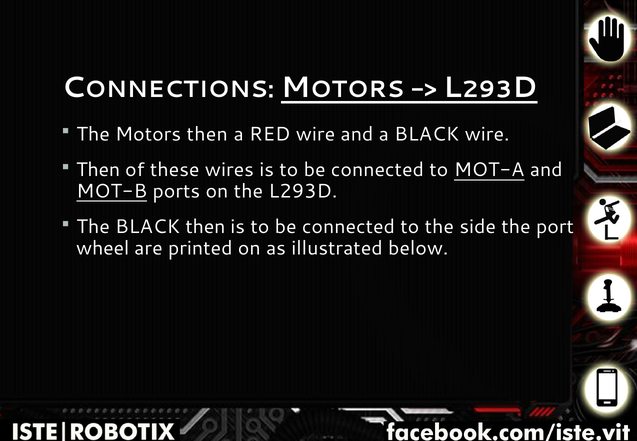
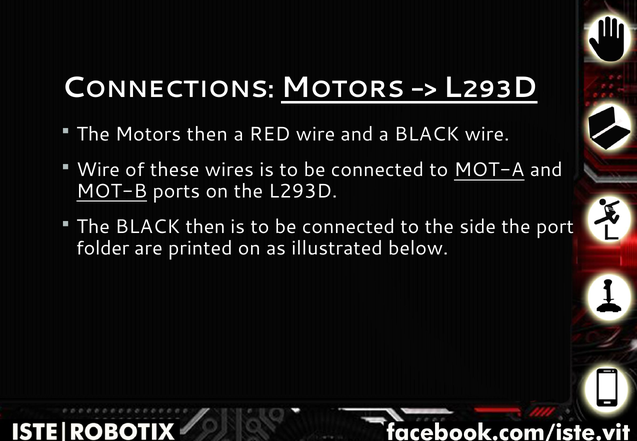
Then: Then -> Wire (98, 170)
wheel: wheel -> folder (103, 248)
